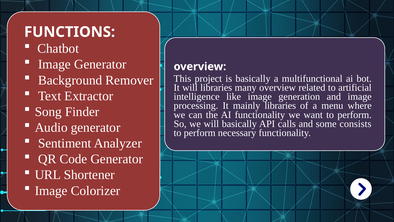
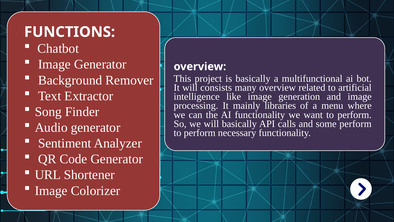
will libraries: libraries -> consists (216, 88)
some consists: consists -> perform (355, 124)
